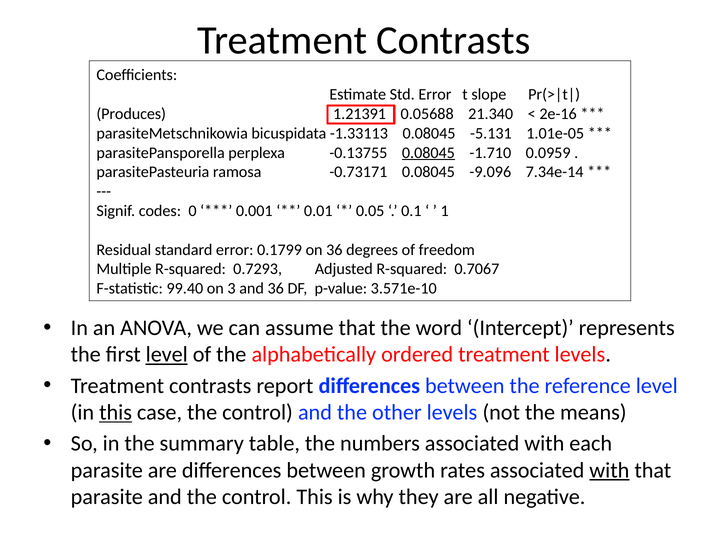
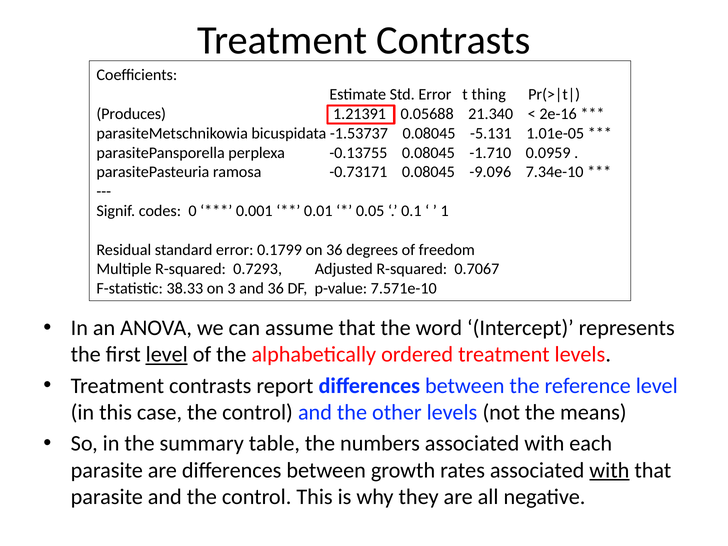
slope: slope -> thing (489, 95)
-1.33113: -1.33113 -> -1.53737 (359, 133)
0.08045 underline: present -> none (428, 153)
7.34e-14: 7.34e-14 -> 7.34e-10 (555, 172)
99.40: 99.40 -> 38.33 (185, 289)
3.571e-10: 3.571e-10 -> 7.571e-10 (404, 289)
this underline: present -> none (116, 412)
